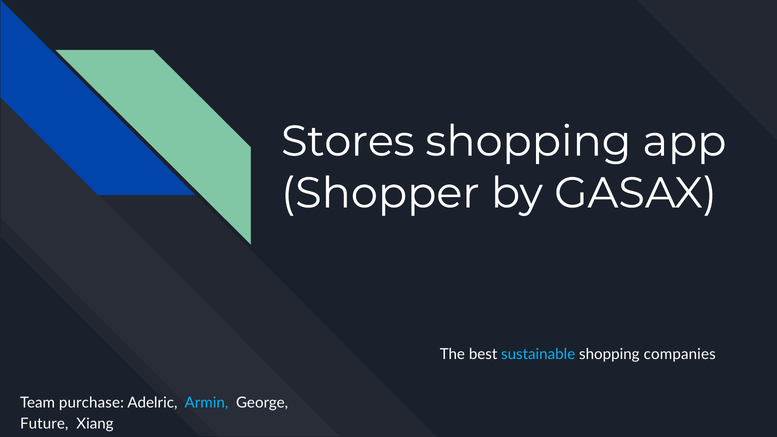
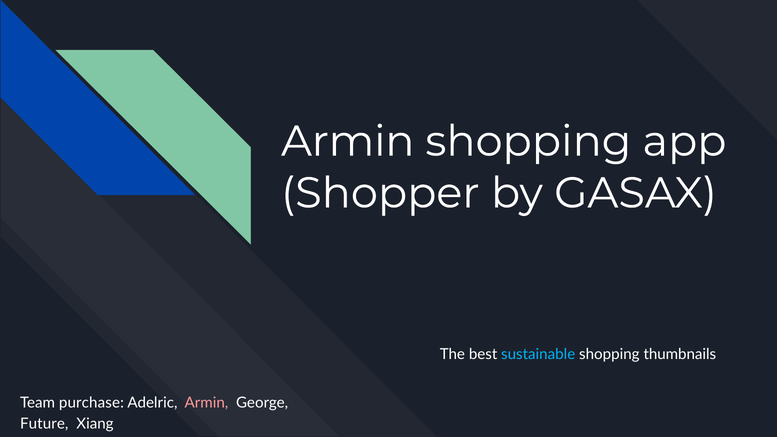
Stores: Stores -> Armin (348, 141)
companies: companies -> thumbnails (680, 354)
Armin colour: light blue -> pink (206, 403)
